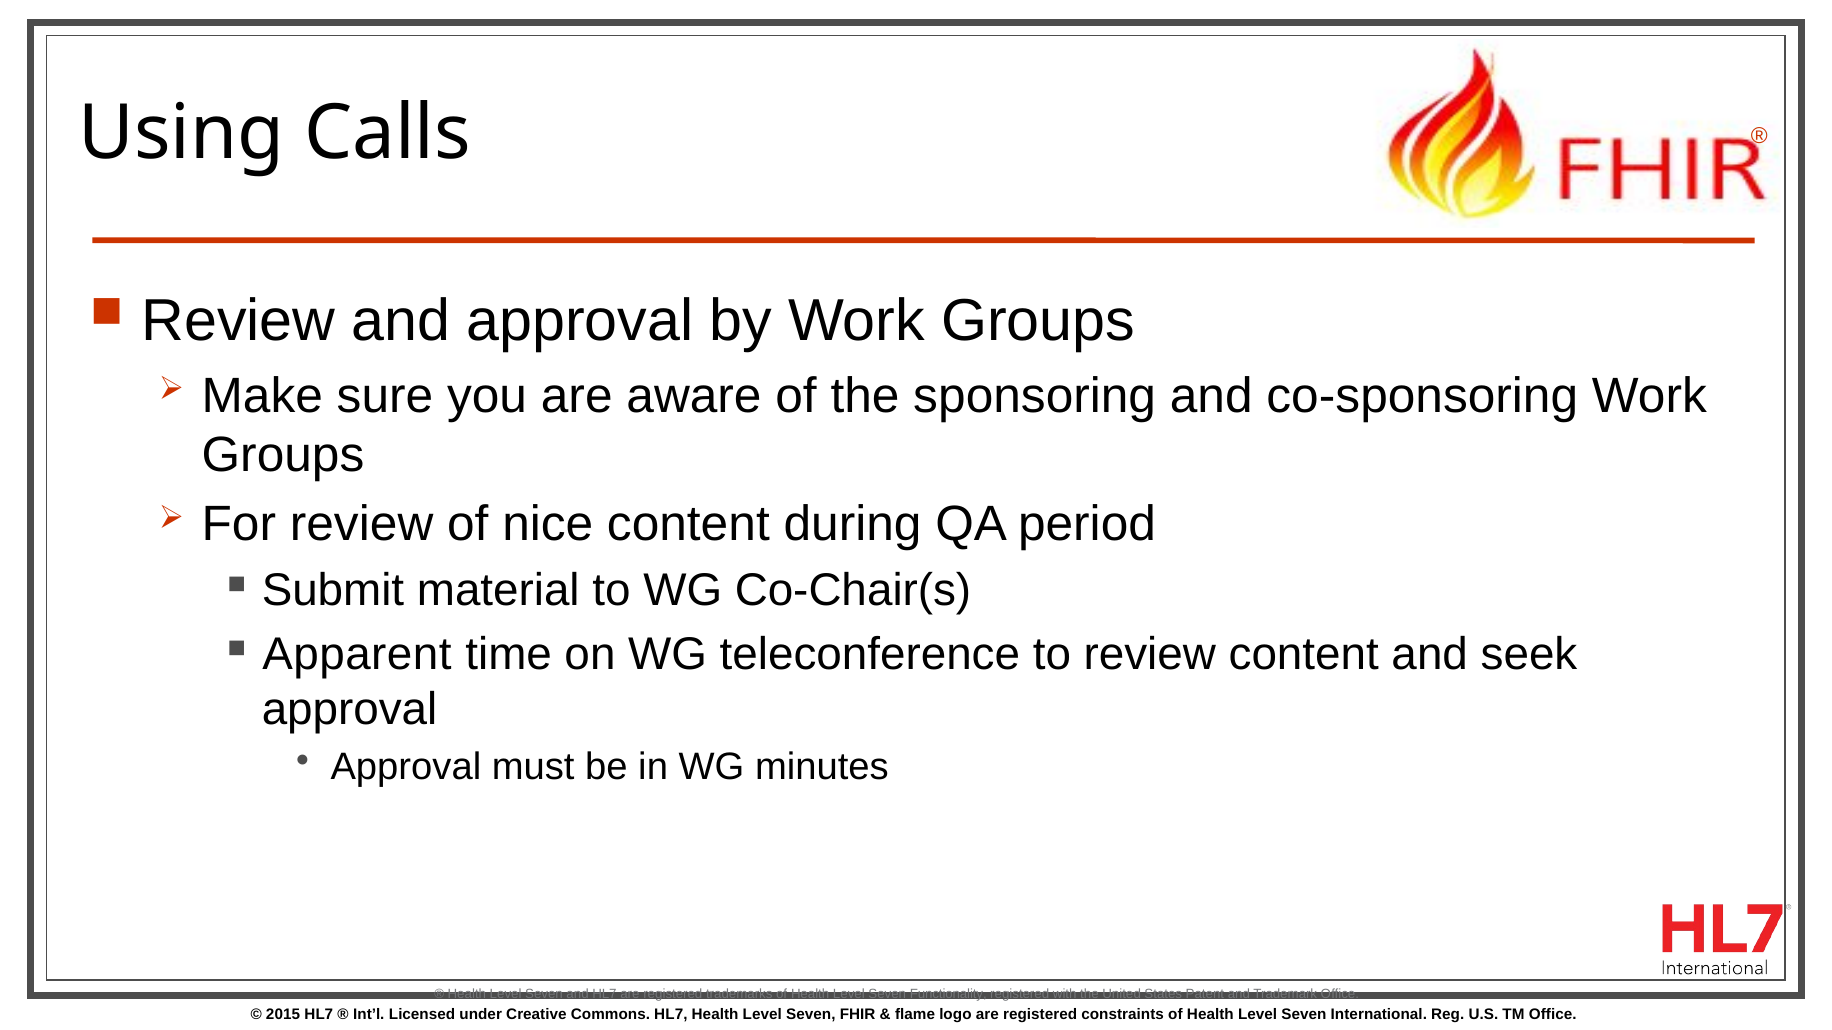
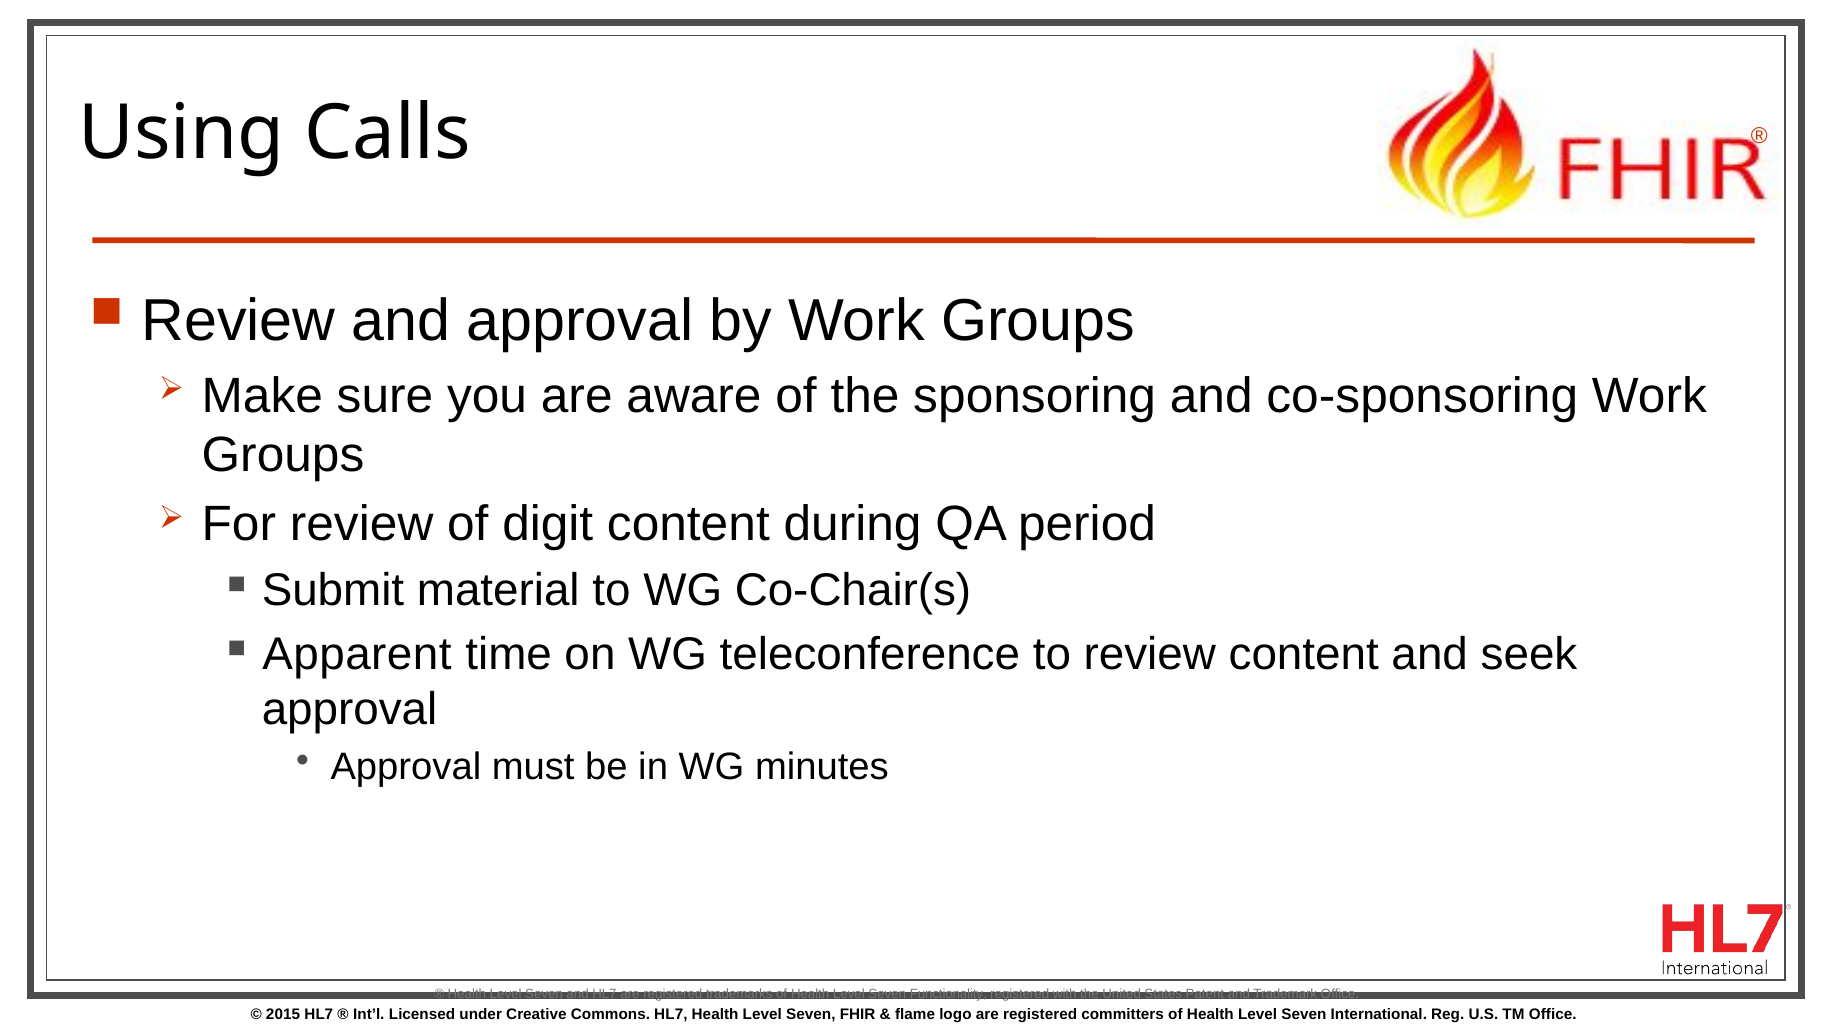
nice: nice -> digit (548, 525)
constraints: constraints -> committers (1123, 1015)
